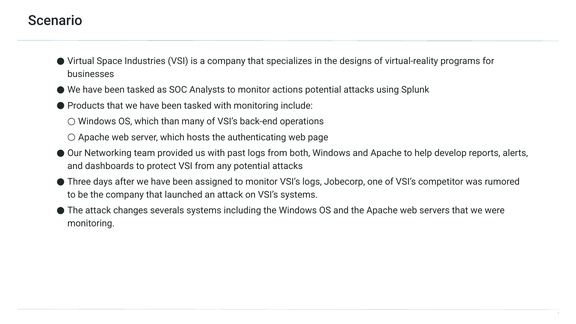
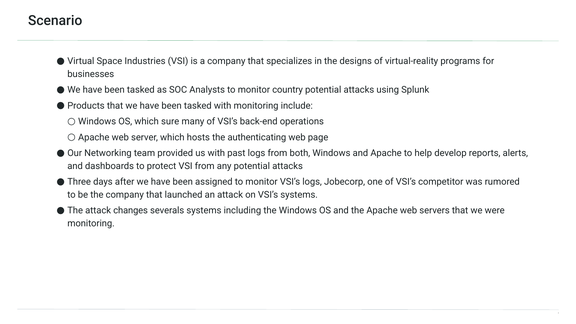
actions: actions -> country (288, 90)
than: than -> sure (170, 121)
